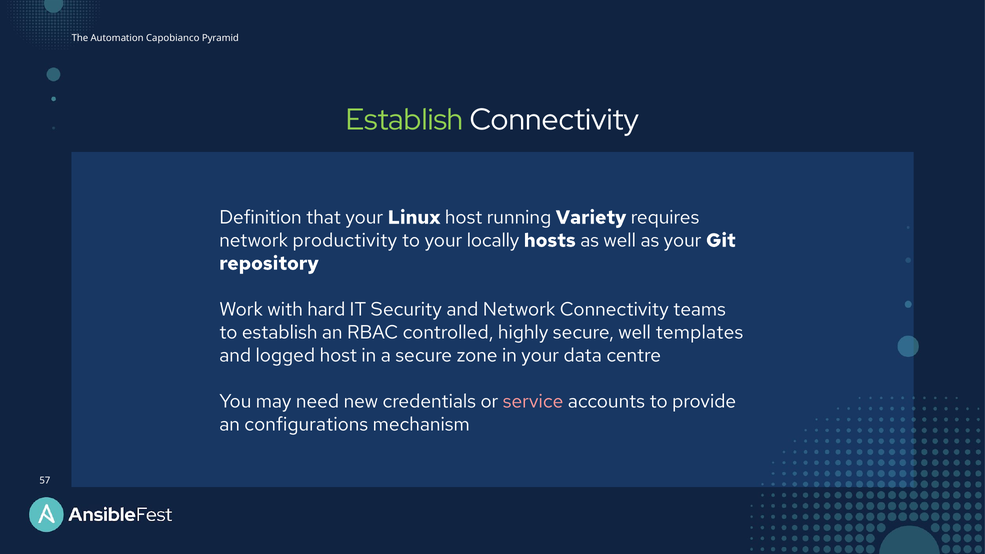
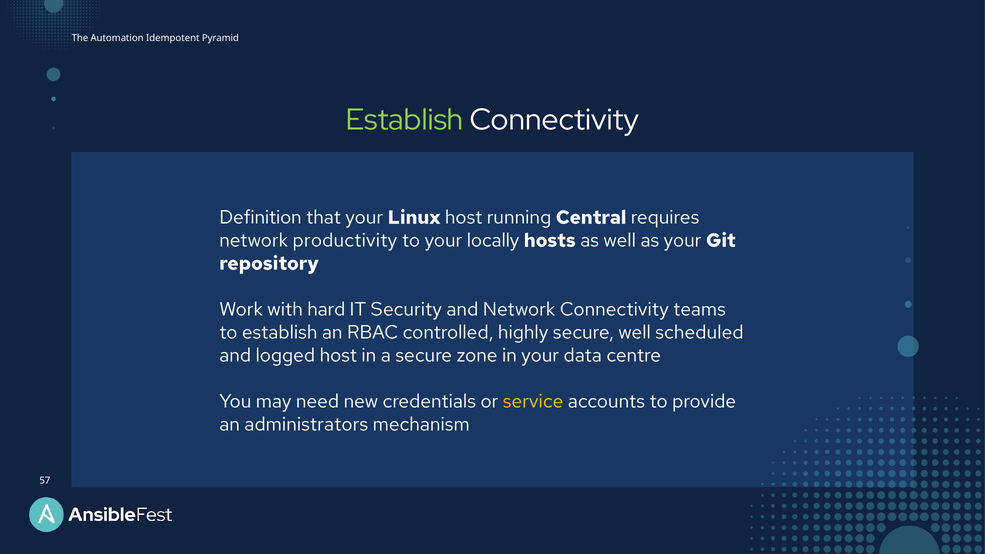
Capobianco: Capobianco -> Idempotent (173, 38)
Variety: Variety -> Central (591, 217)
templates: templates -> scheduled (699, 332)
service colour: pink -> yellow (533, 401)
configurations: configurations -> administrators (306, 424)
